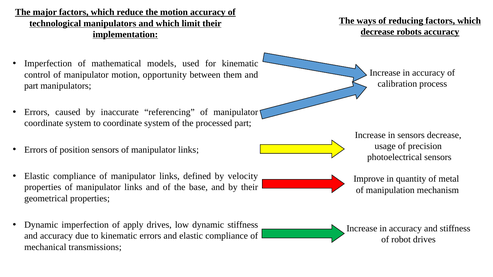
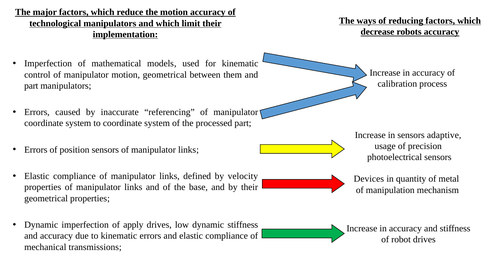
motion opportunity: opportunity -> geometrical (165, 75)
sensors decrease: decrease -> adaptive (444, 135)
Improve: Improve -> Devices (369, 179)
